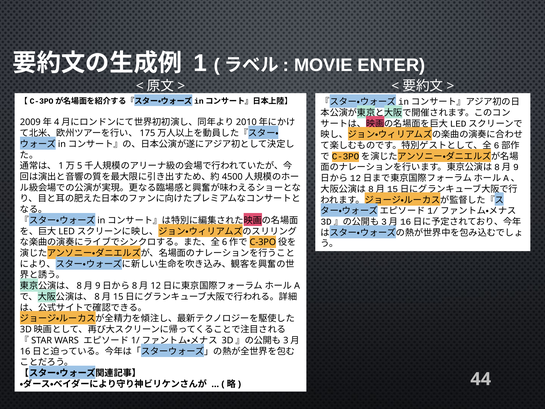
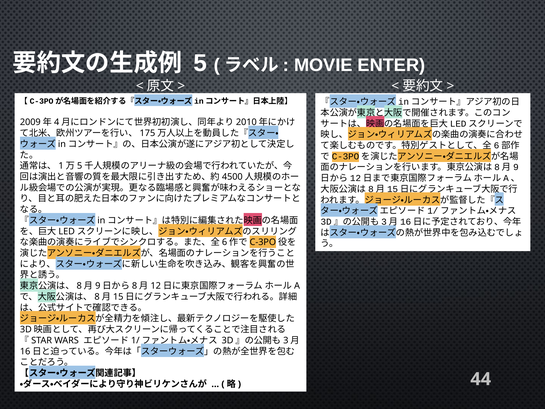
1: 1 -> 5 (200, 63)
